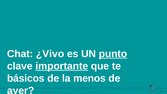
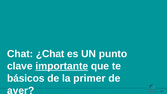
¿Vivo: ¿Vivo -> ¿Chat (50, 54)
punto underline: present -> none (113, 54)
menos: menos -> primer (89, 78)
